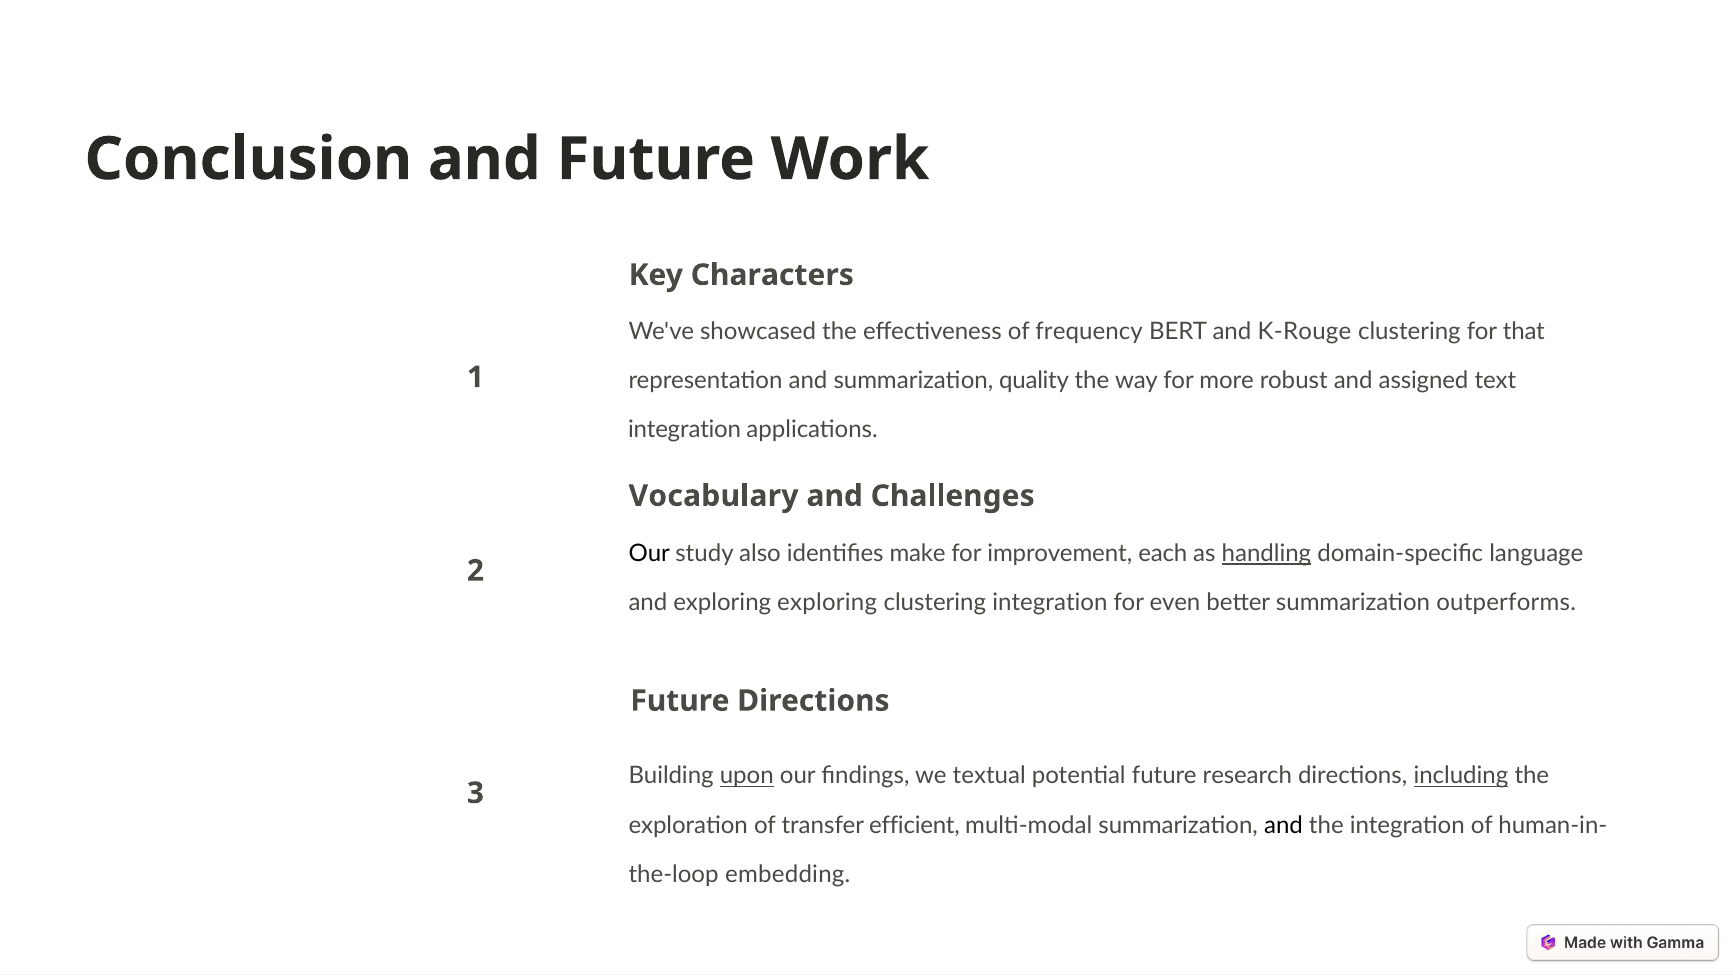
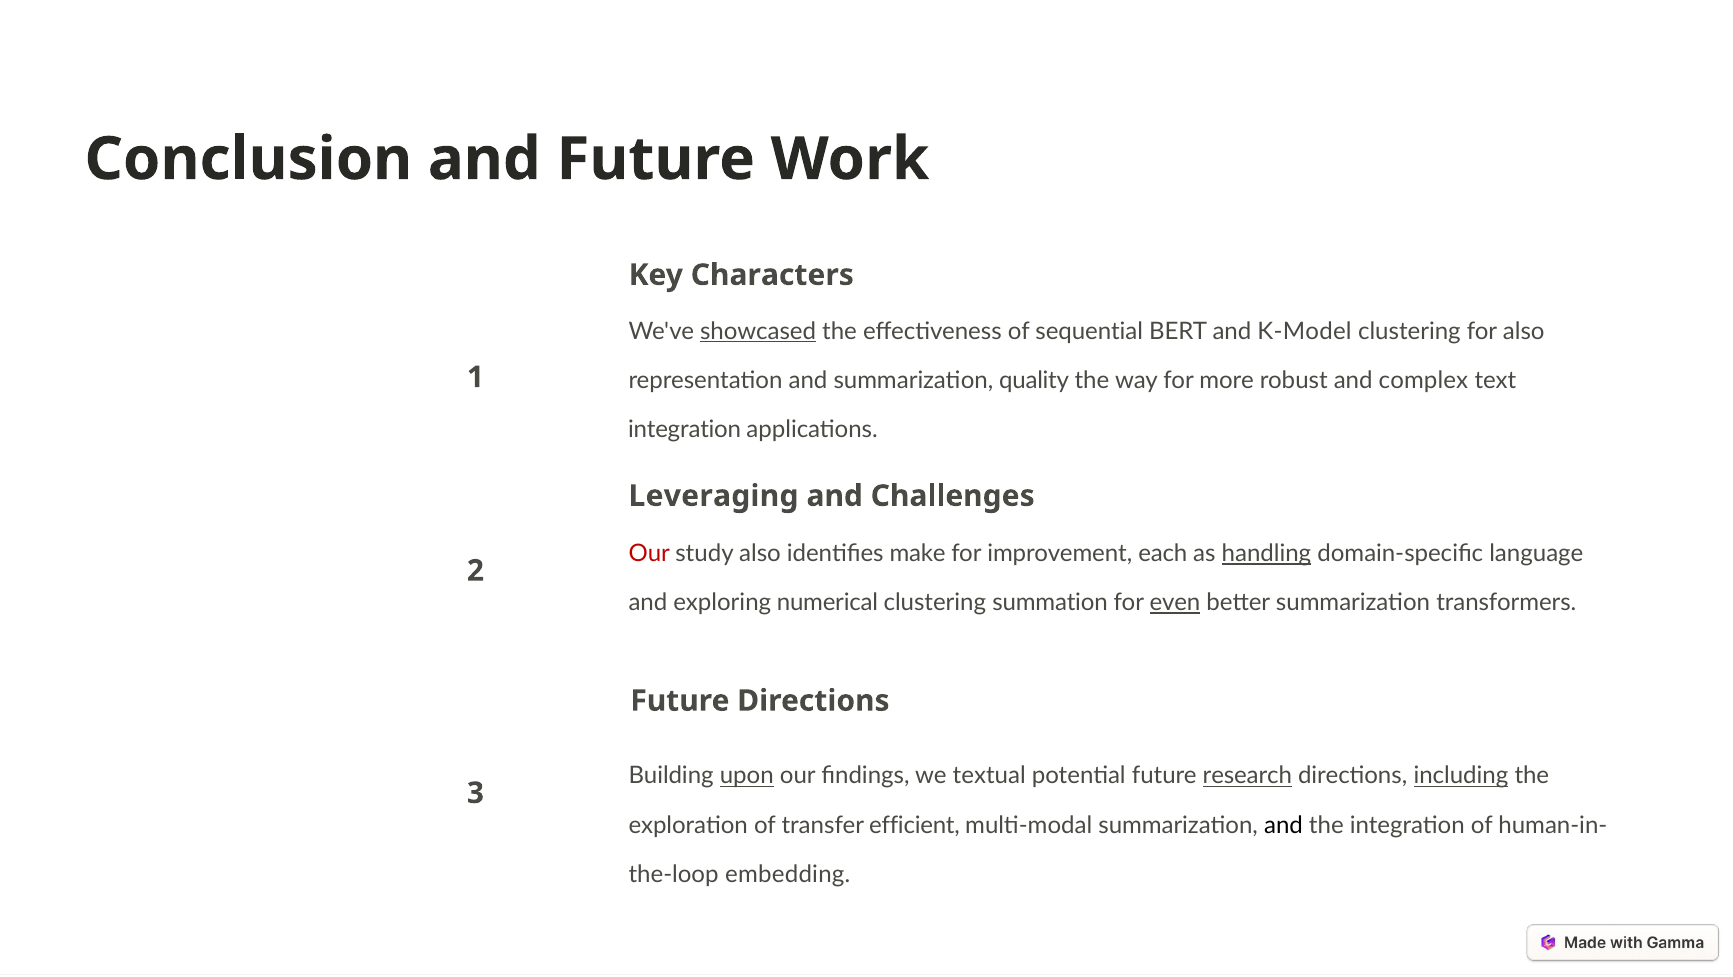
showcased underline: none -> present (758, 331)
frequency: frequency -> sequential (1089, 331)
K-Rouge: K-Rouge -> K-Model (1305, 331)
for that: that -> also (1524, 331)
assigned: assigned -> complex (1423, 381)
Vocabulary: Vocabulary -> Leveraging (714, 496)
Our colour: black -> red (649, 554)
exploring exploring: exploring -> numerical (827, 603)
clustering integration: integration -> summation (1050, 603)
even underline: none -> present (1175, 603)
outperforms: outperforms -> transformers (1506, 603)
research underline: none -> present (1247, 776)
